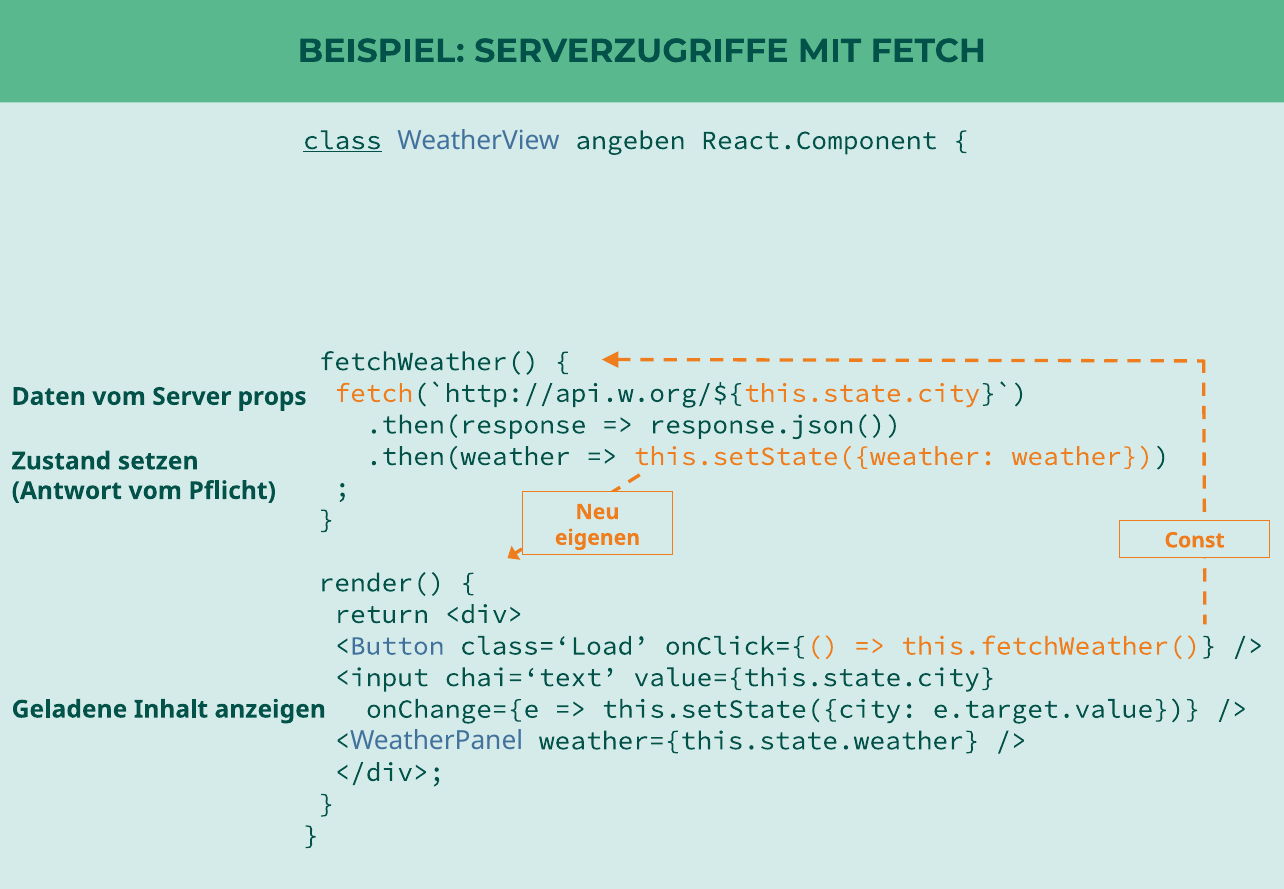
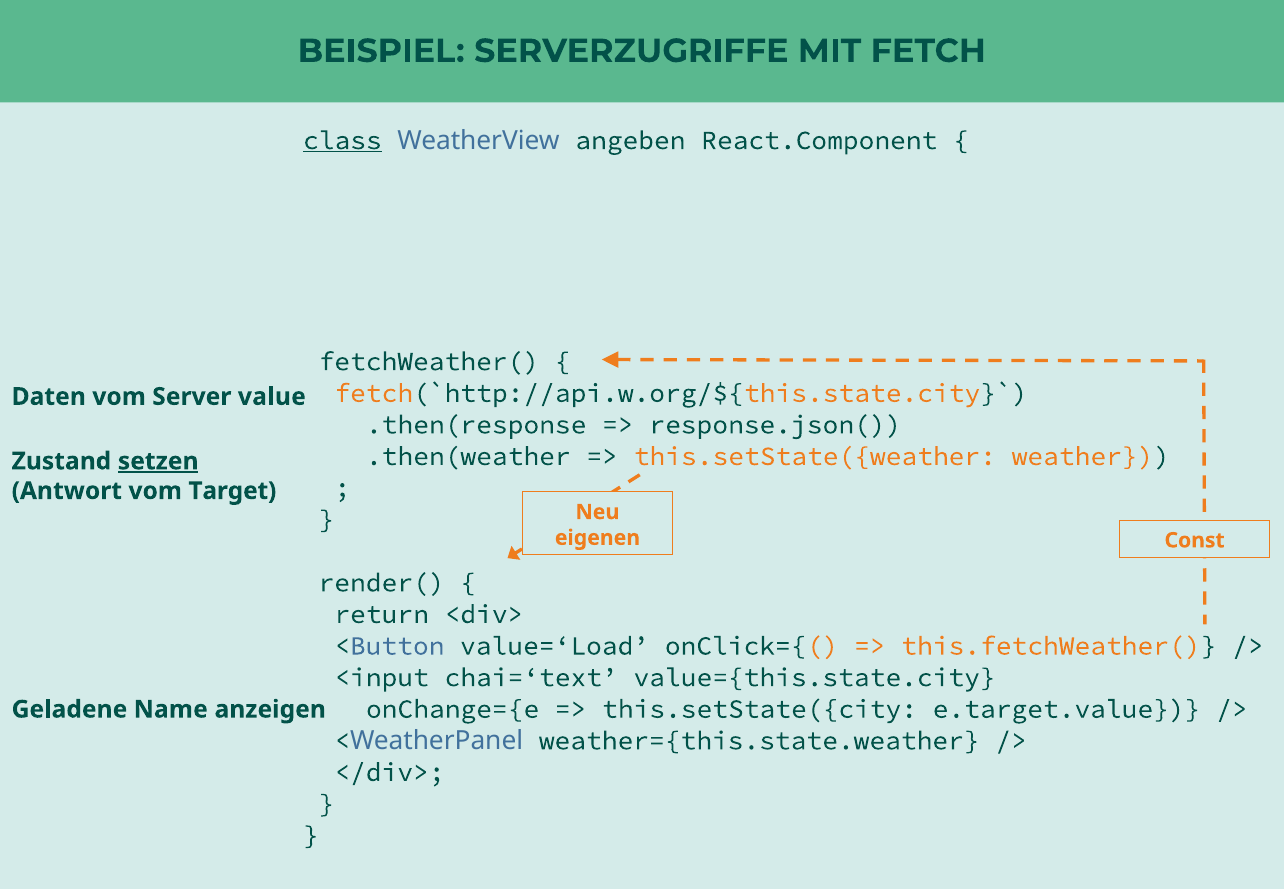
props: props -> value (272, 397)
setzen underline: none -> present (158, 461)
Pflicht: Pflicht -> Target (232, 491)
class=‘Load: class=‘Load -> value=‘Load (555, 646)
Inhalt: Inhalt -> Name (171, 709)
